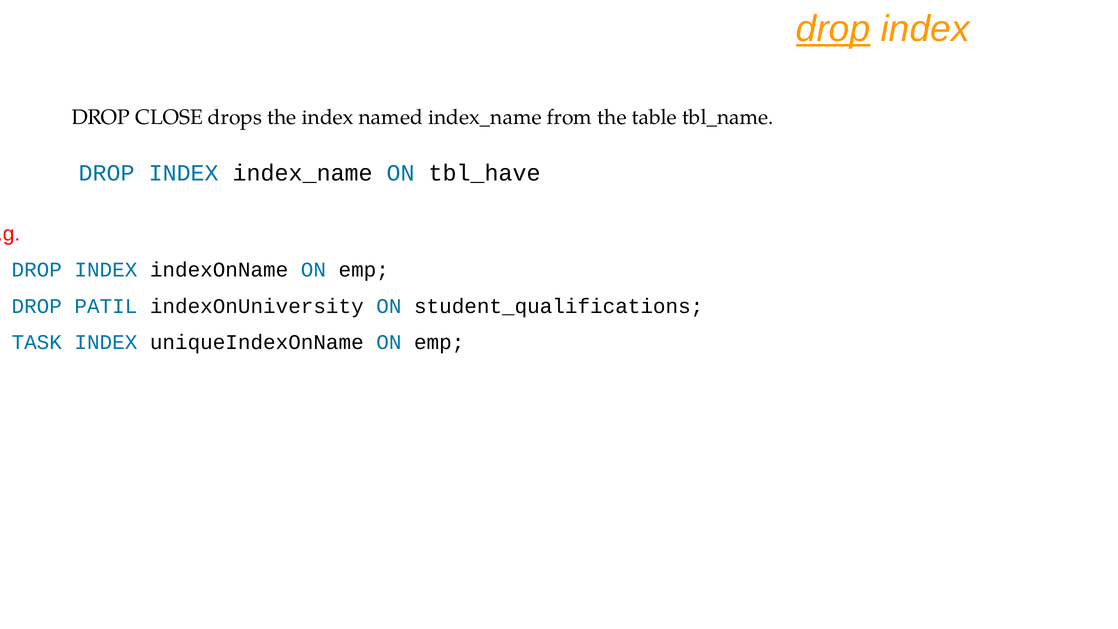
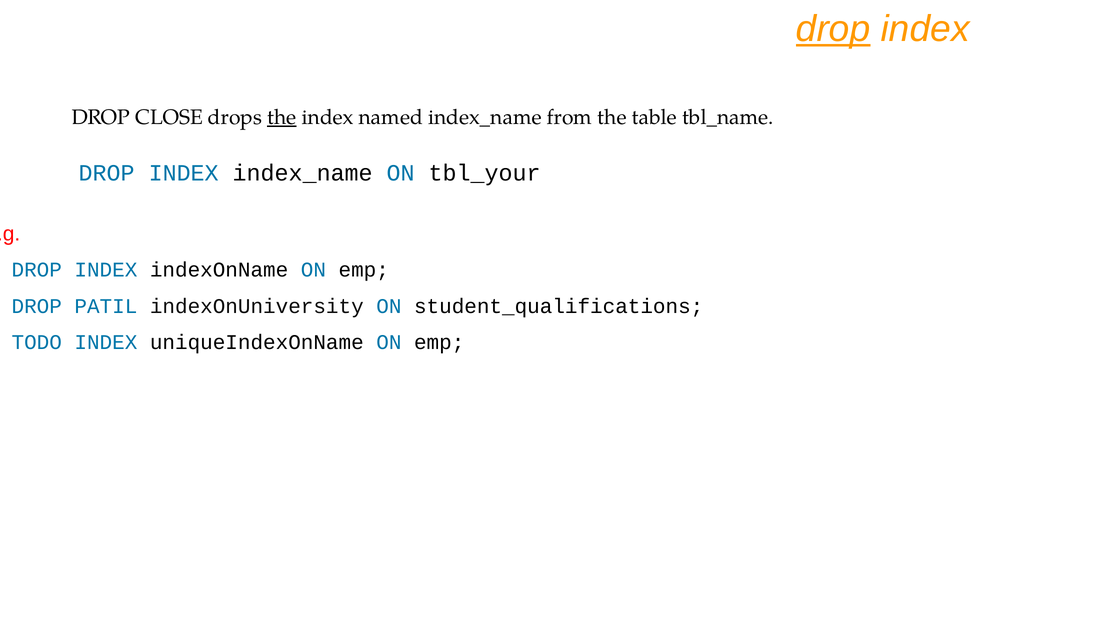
the underline: none -> present (282, 117)
tbl_have: tbl_have -> tbl_your (485, 173)
TASK: TASK -> TODO (37, 342)
